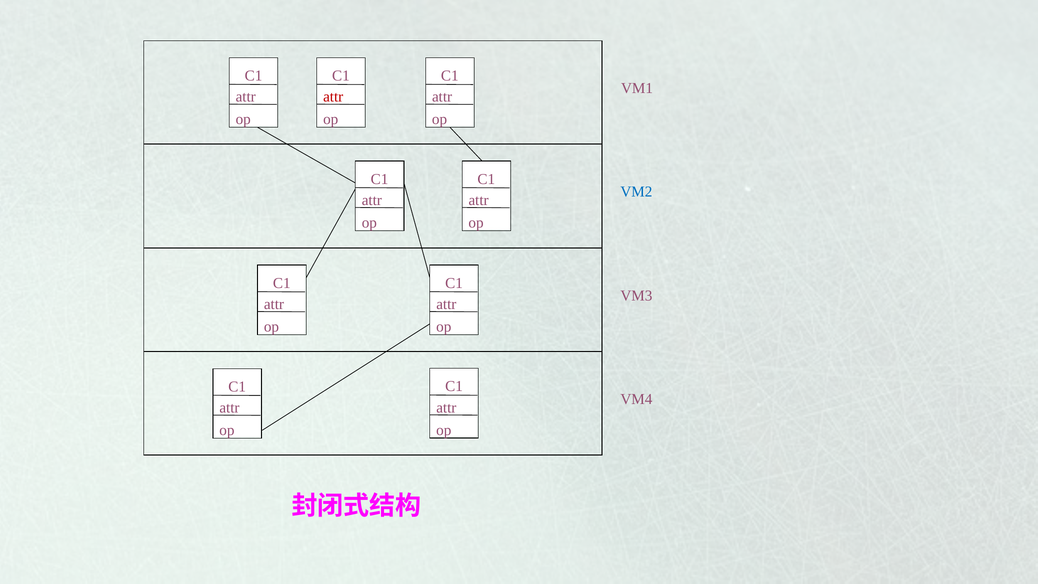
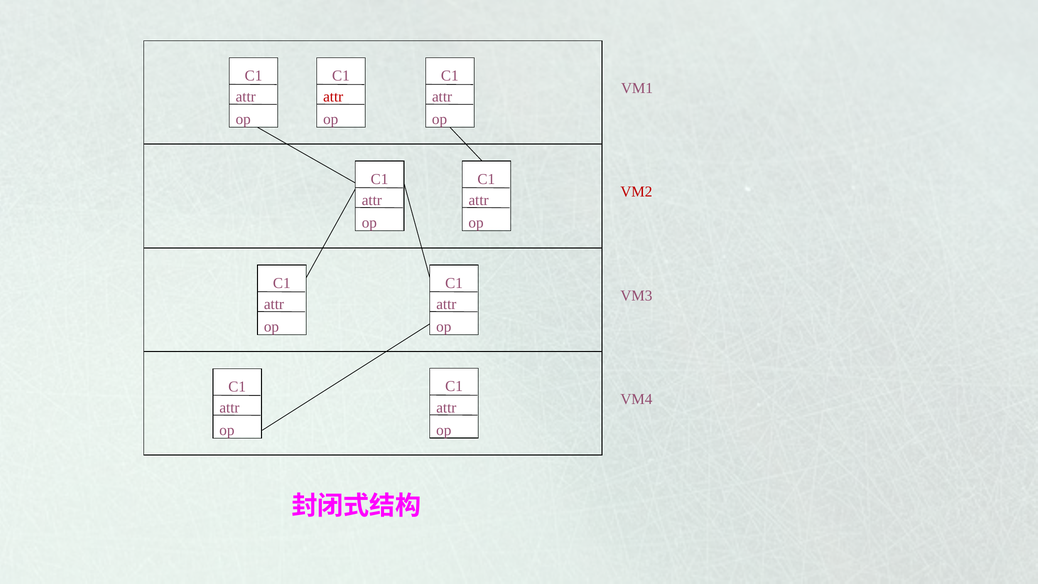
VM2 colour: blue -> red (636, 192)
